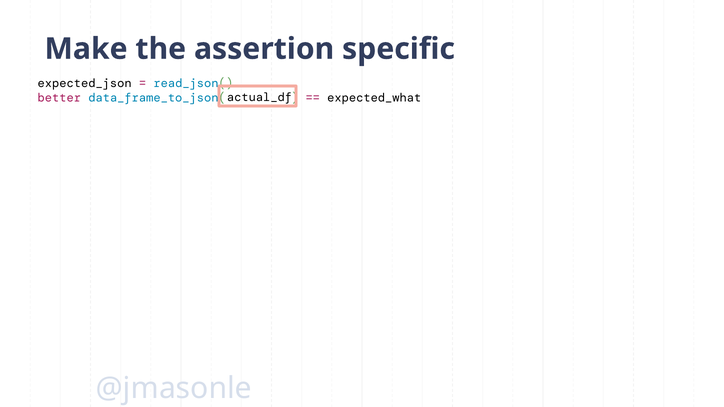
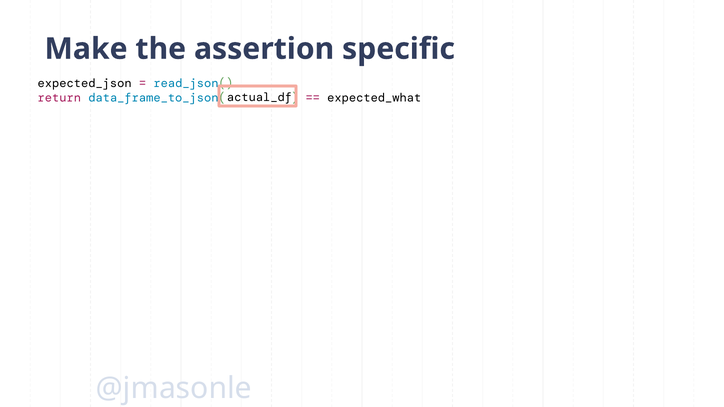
better: better -> return (59, 98)
